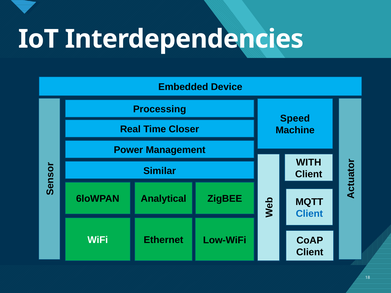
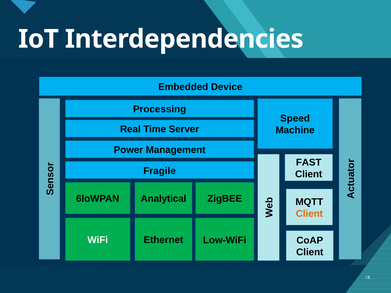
Closer: Closer -> Server (184, 129)
WITH: WITH -> FAST (309, 163)
Similar: Similar -> Fragile (160, 171)
Client colour: blue -> orange (309, 214)
